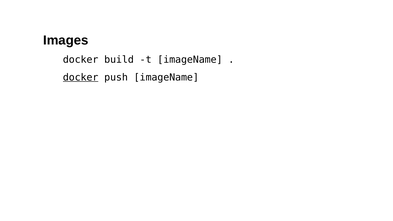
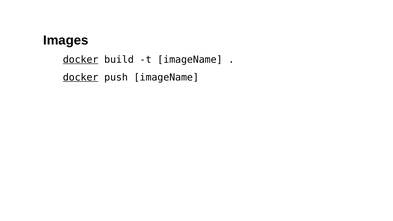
docker underline: none -> present (81, 60)
